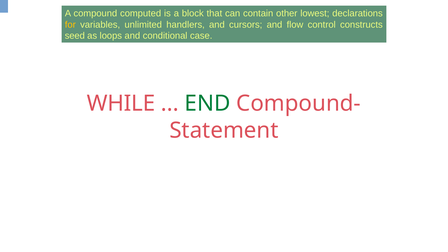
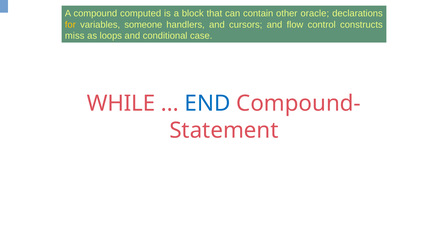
lowest: lowest -> oracle (315, 14)
unlimited: unlimited -> someone (143, 25)
seed: seed -> miss (75, 36)
END colour: green -> blue (208, 103)
